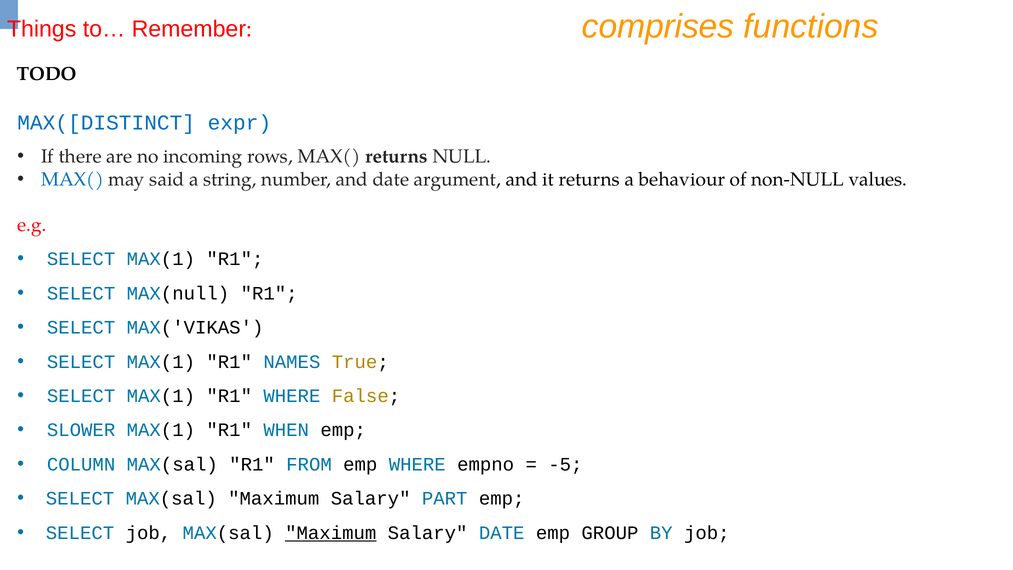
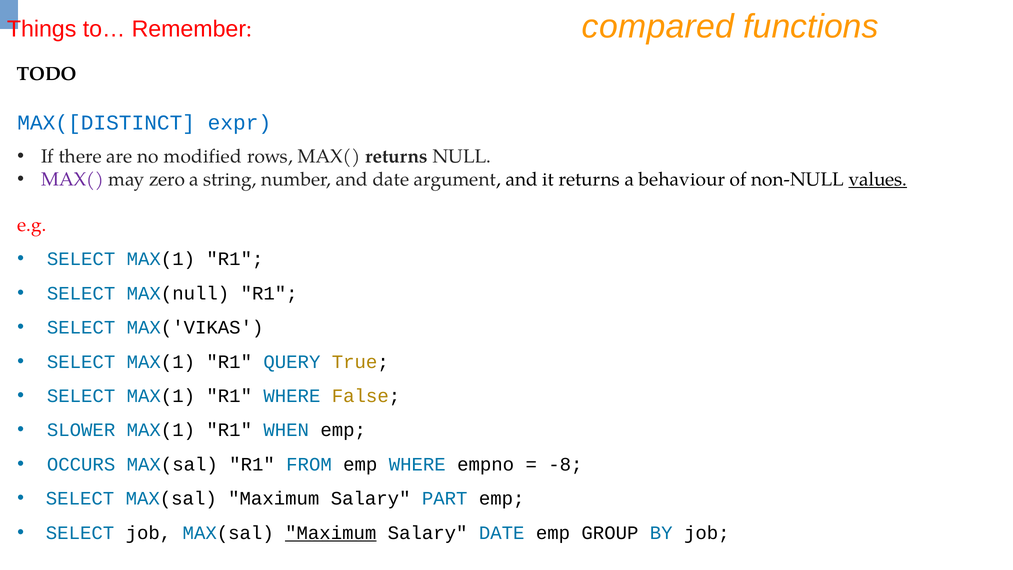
comprises: comprises -> compared (658, 26)
incoming: incoming -> modified (203, 157)
MAX( colour: blue -> purple (72, 179)
said: said -> zero (167, 179)
values underline: none -> present (878, 179)
NAMES: NAMES -> QUERY (292, 362)
COLUMN: COLUMN -> OCCURS (81, 464)
-5: -5 -> -8 (565, 464)
